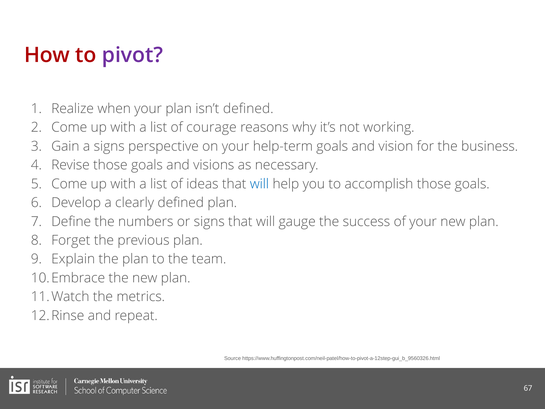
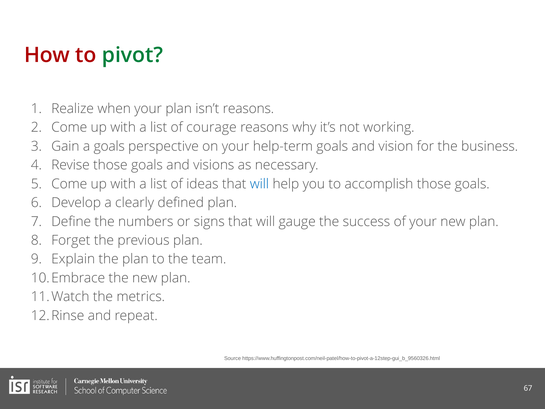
pivot colour: purple -> green (132, 55)
isn’t defined: defined -> reasons (248, 109)
a signs: signs -> goals (109, 146)
